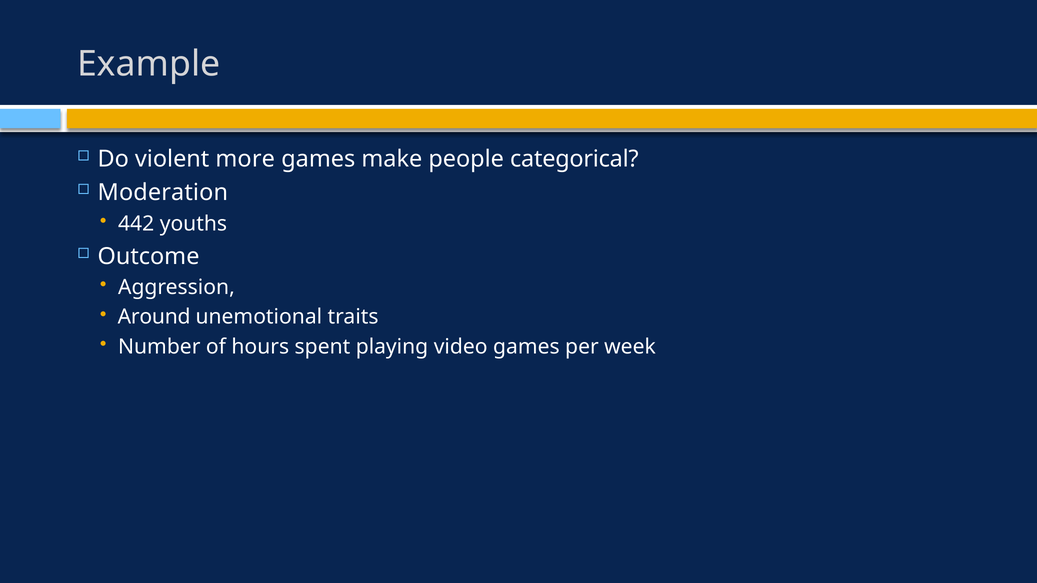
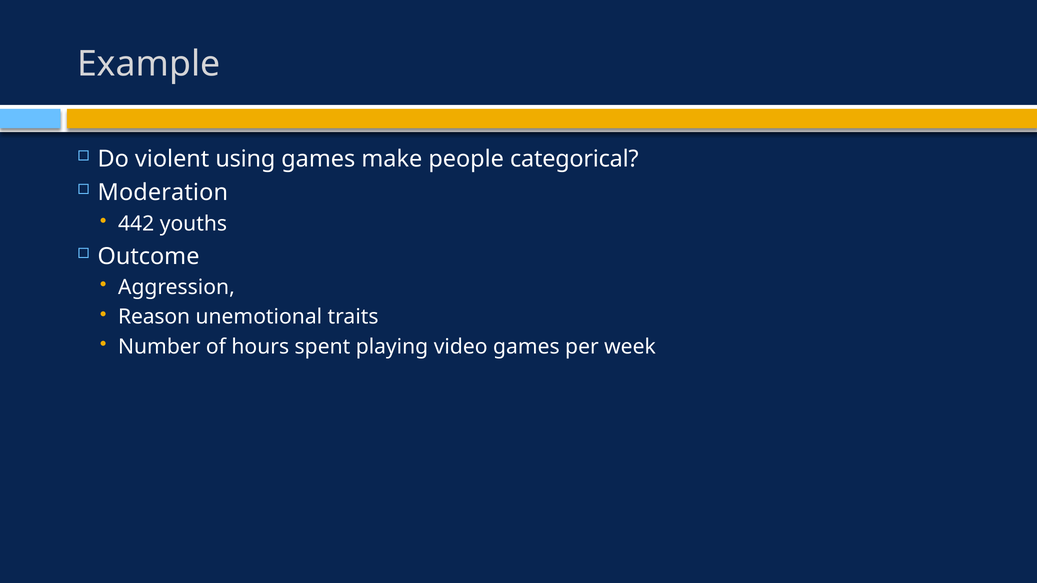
more: more -> using (245, 159)
Around: Around -> Reason (154, 317)
